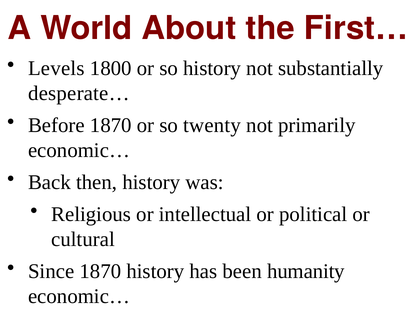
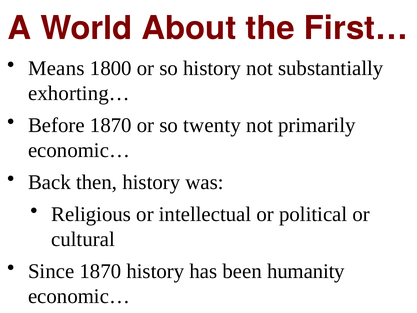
Levels: Levels -> Means (56, 68)
desperate…: desperate… -> exhorting… (79, 93)
